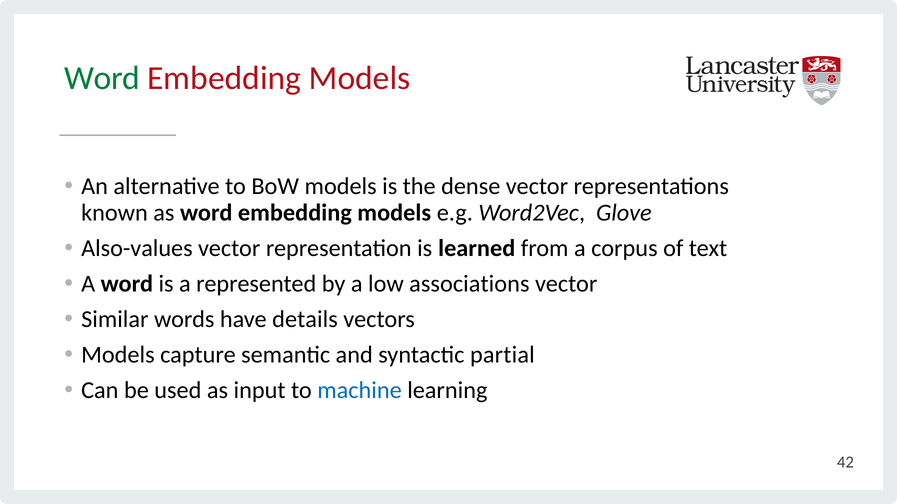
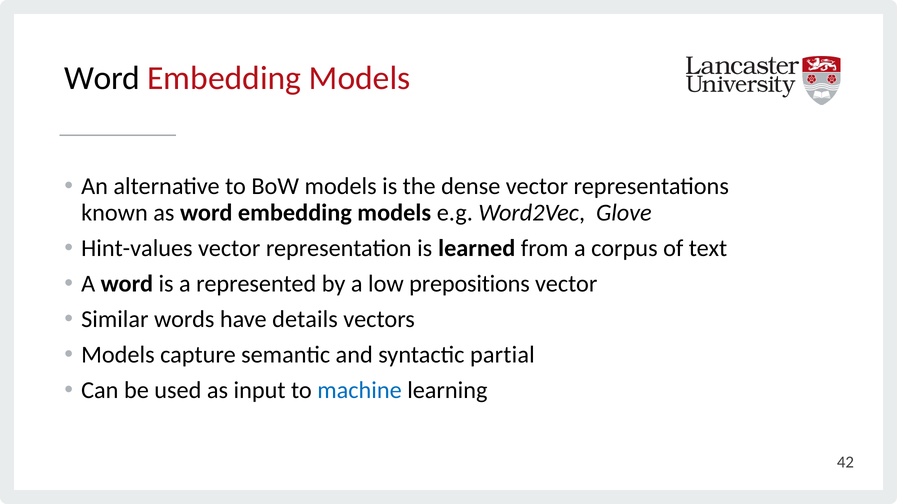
Word colour: green -> black (102, 78)
Also-values: Also-values -> Hint-values (137, 248)
associations: associations -> prepositions (469, 284)
